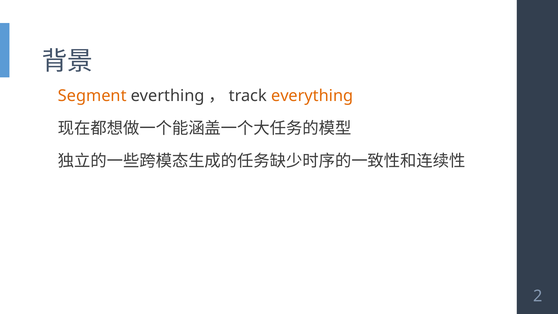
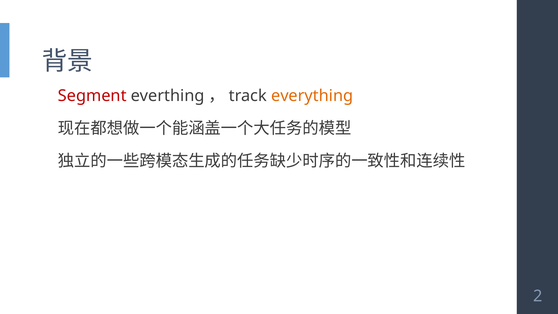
Segment colour: orange -> red (92, 96)
